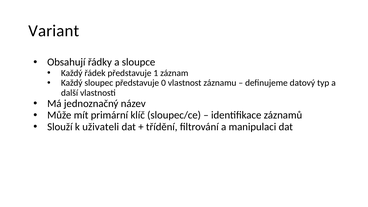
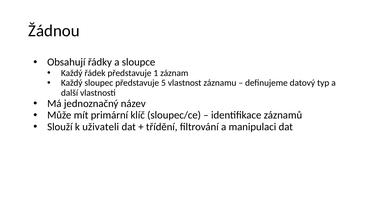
Variant: Variant -> Žádnou (54, 31)
0: 0 -> 5 (163, 83)
